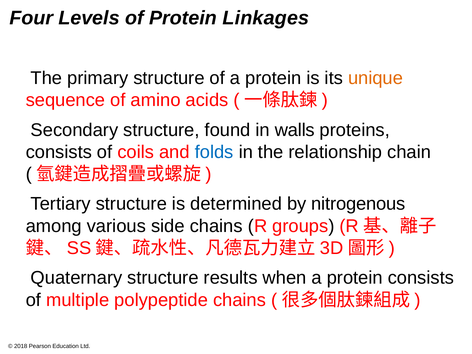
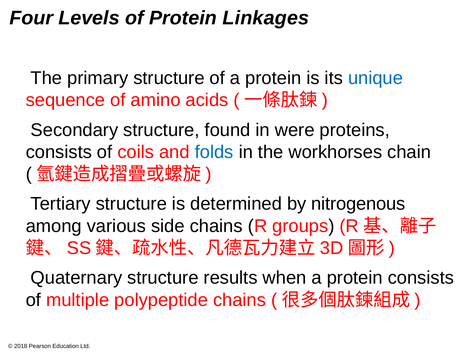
unique colour: orange -> blue (376, 78)
walls: walls -> were (295, 130)
relationship: relationship -> workhorses (335, 152)
